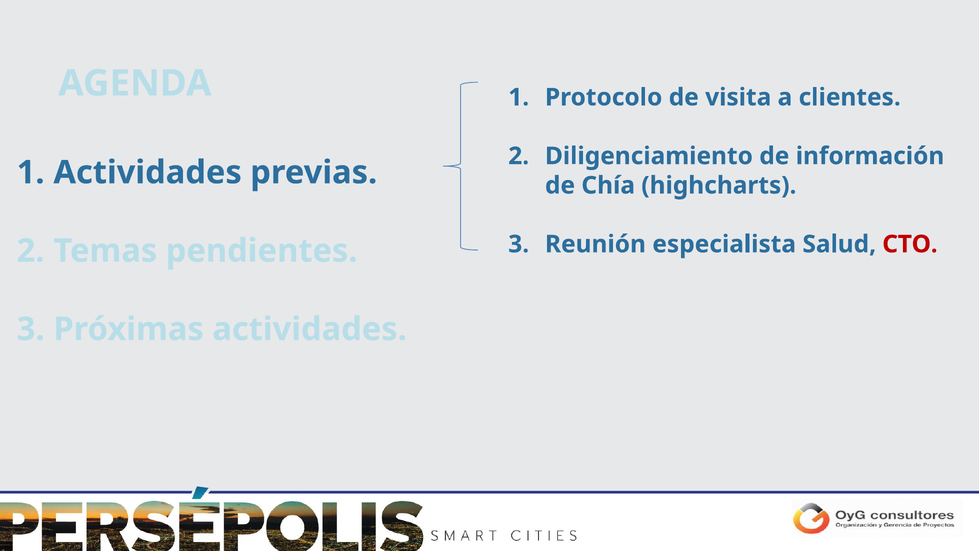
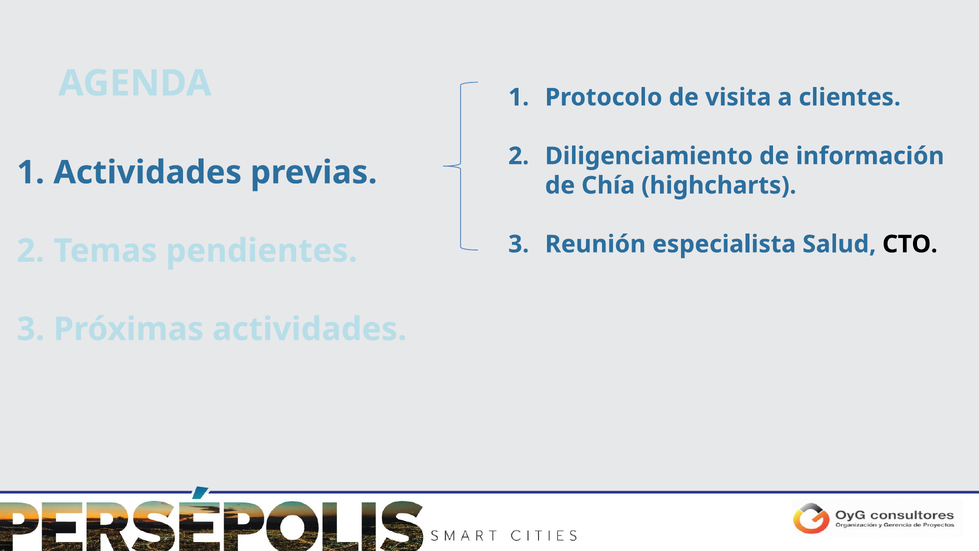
CTO colour: red -> black (910, 244)
